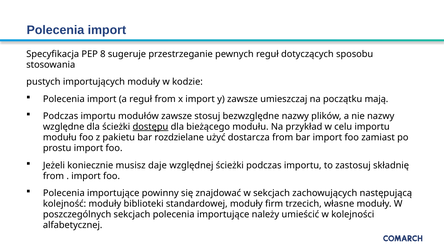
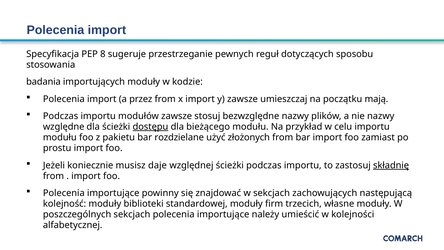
pustych: pustych -> badania (43, 82)
a reguł: reguł -> przez (141, 99)
dostarcza: dostarcza -> złożonych (249, 137)
składnię underline: none -> present (391, 165)
